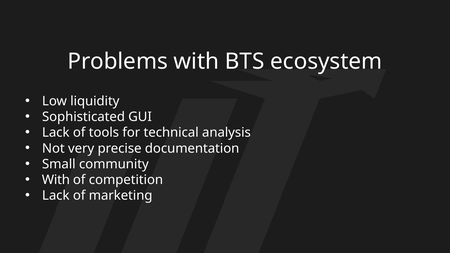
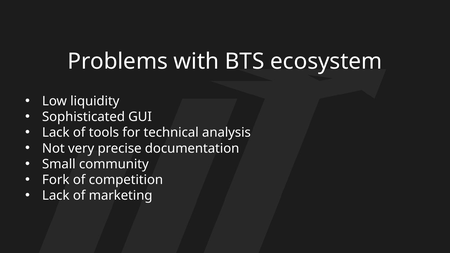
With: With -> Fork (56, 180)
